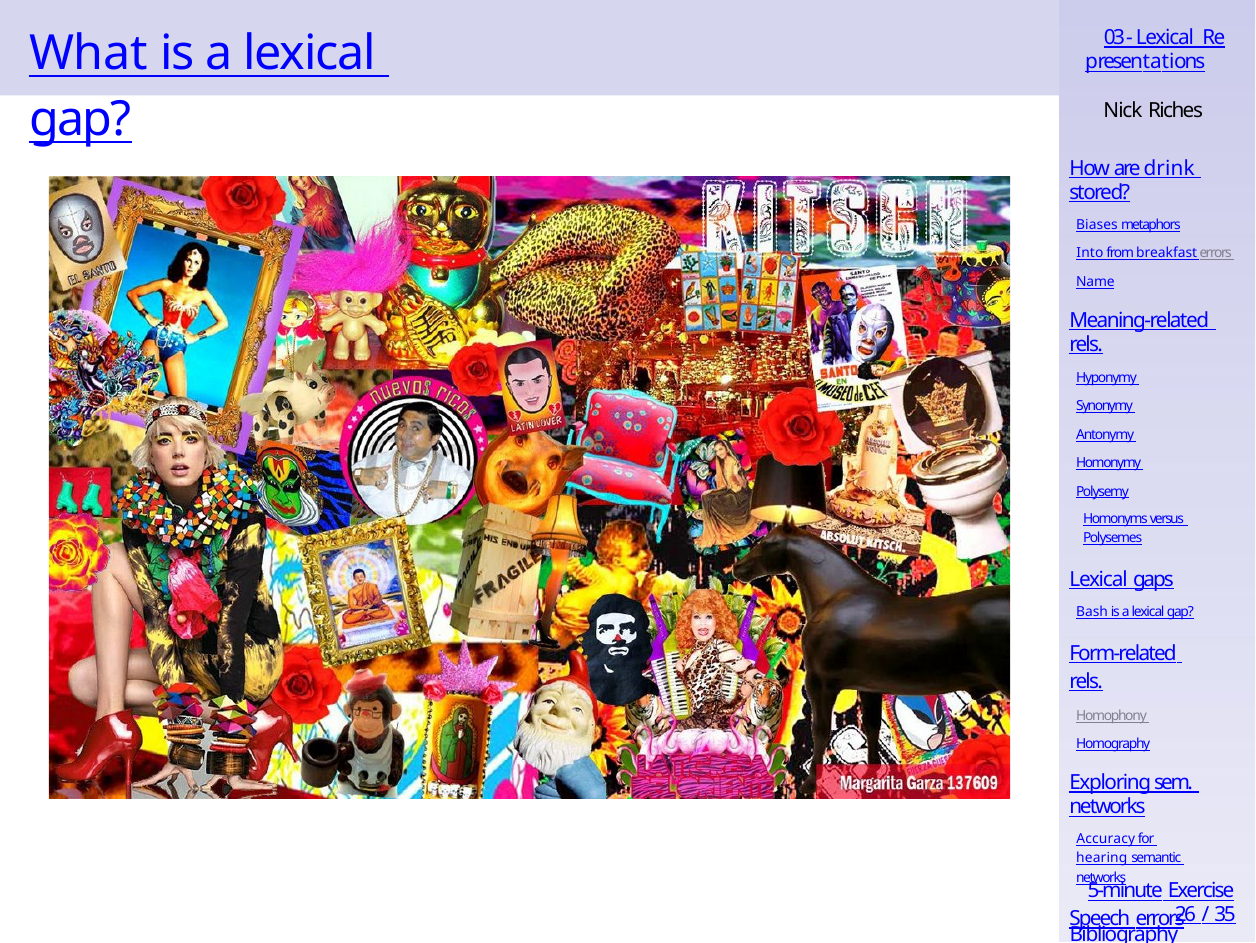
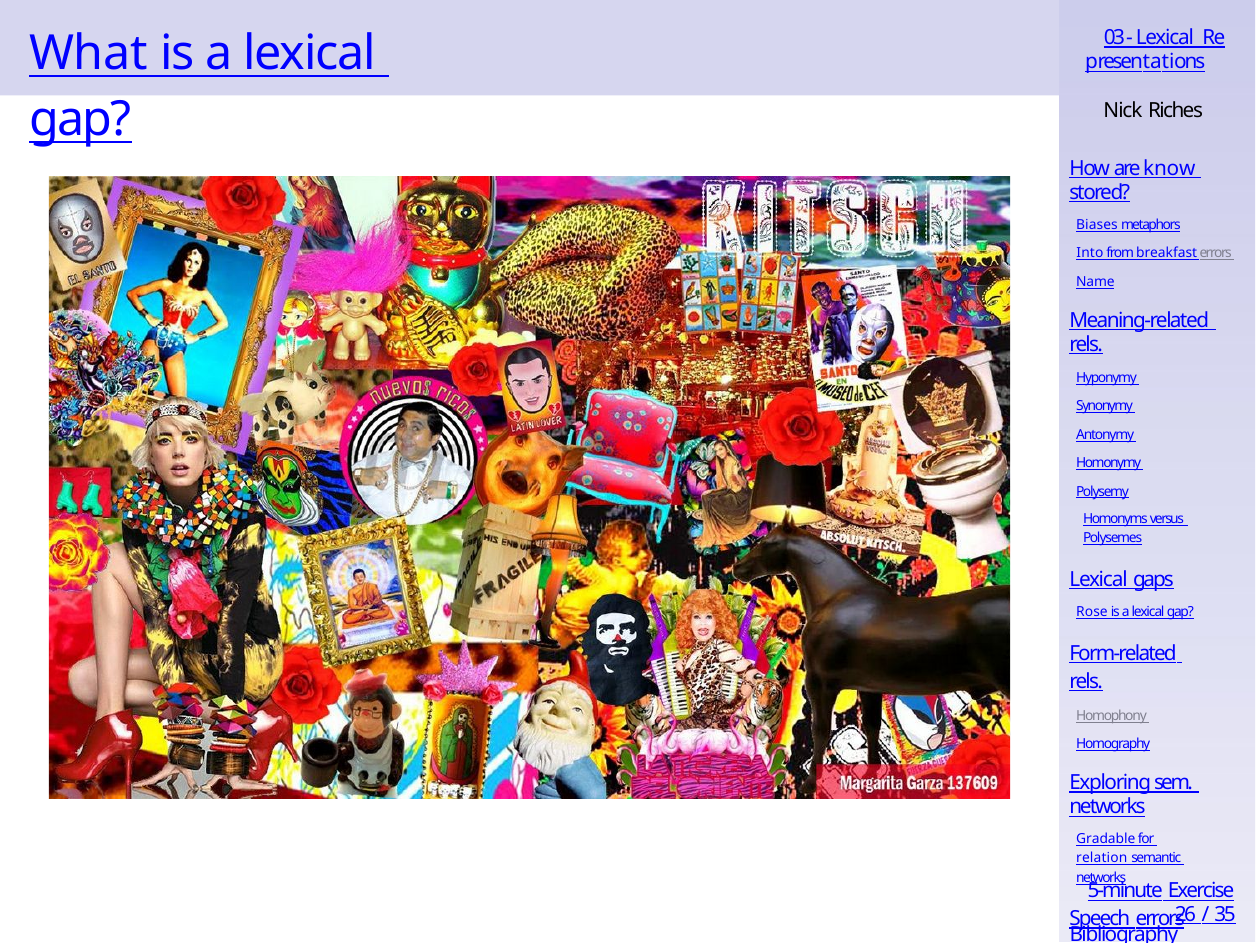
drink: drink -> know (1169, 168)
Bash: Bash -> Rose (1092, 612)
Accuracy: Accuracy -> Gradable (1106, 839)
hearing: hearing -> relation (1102, 858)
